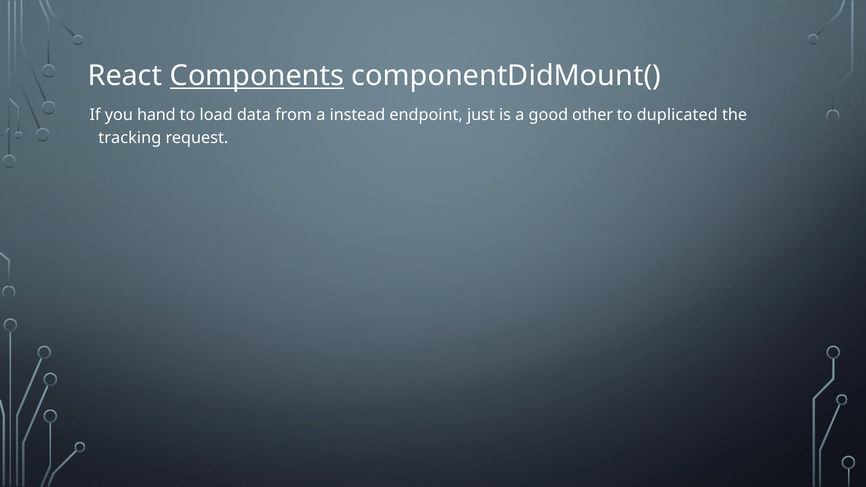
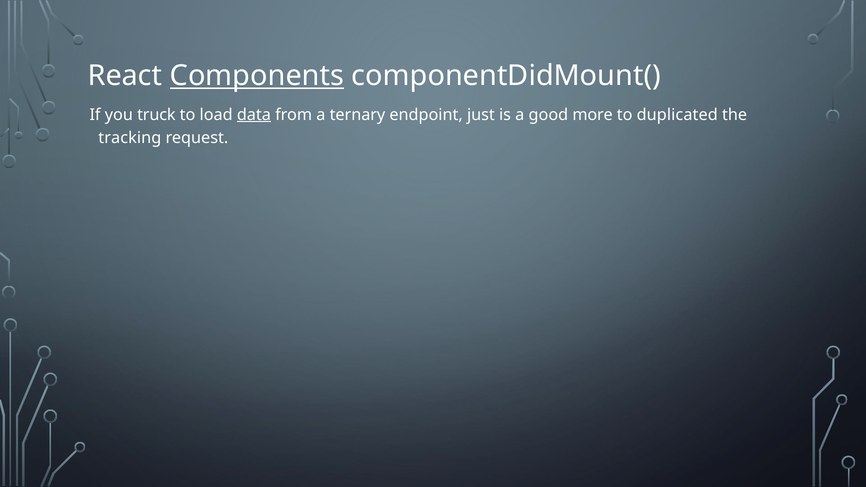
hand: hand -> truck (156, 115)
data underline: none -> present (254, 115)
instead: instead -> ternary (357, 115)
other: other -> more (593, 115)
